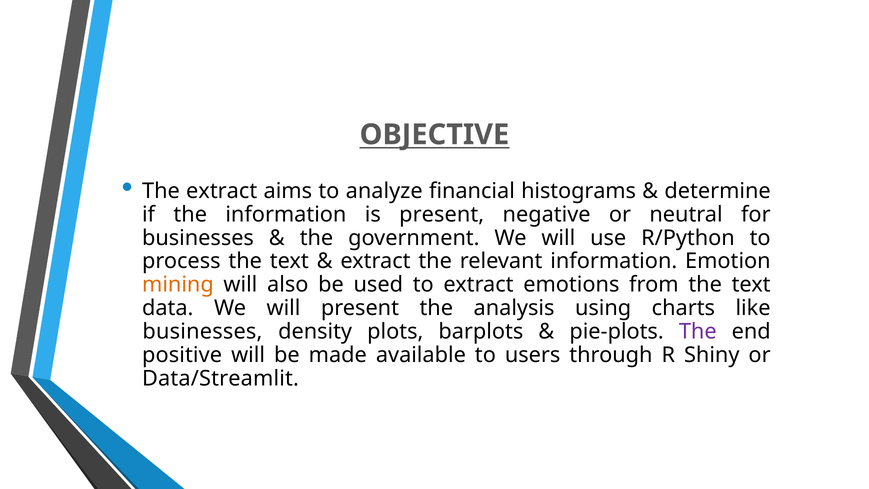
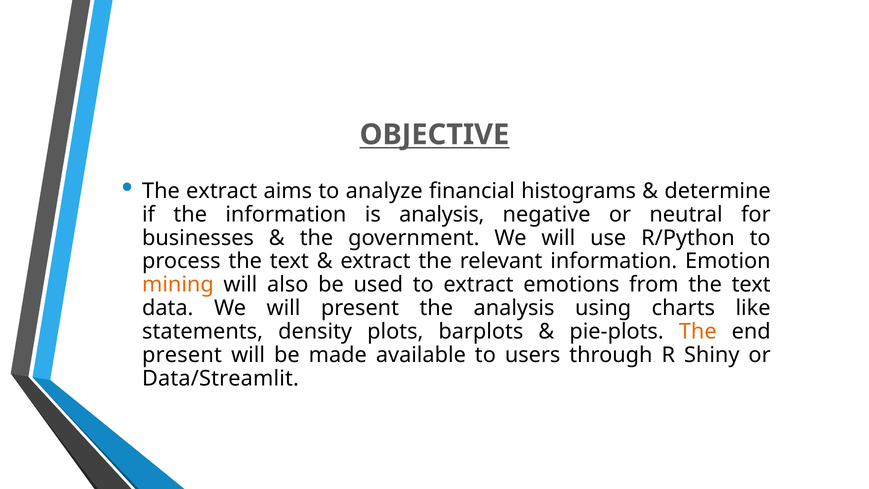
is present: present -> analysis (442, 214)
businesses: businesses -> statements (203, 332)
The colour: purple -> orange (698, 332)
positive: positive -> present (182, 355)
